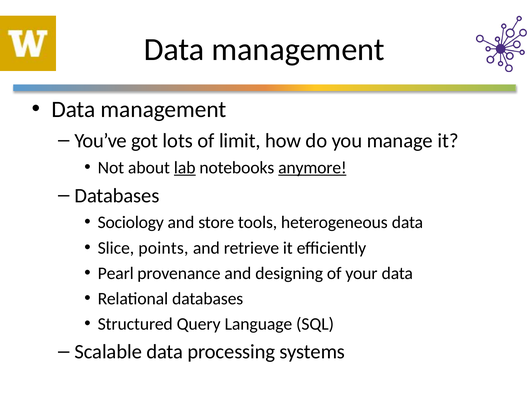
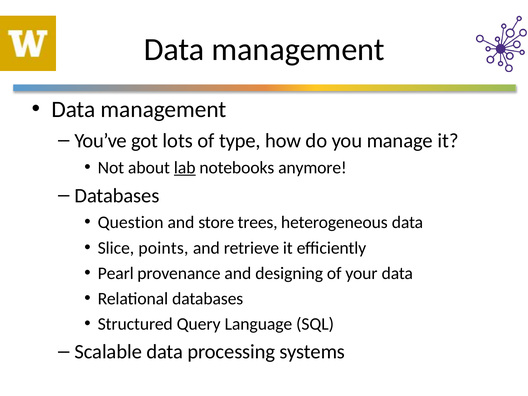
limit: limit -> type (240, 141)
anymore underline: present -> none (312, 168)
Sociology: Sociology -> Question (131, 222)
tools: tools -> trees (258, 222)
